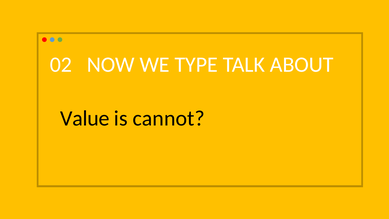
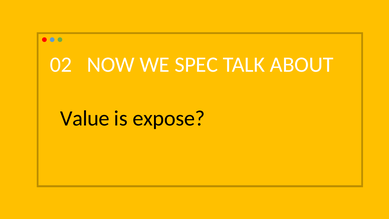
TYPE: TYPE -> SPEC (196, 64)
cannot: cannot -> expose (169, 118)
